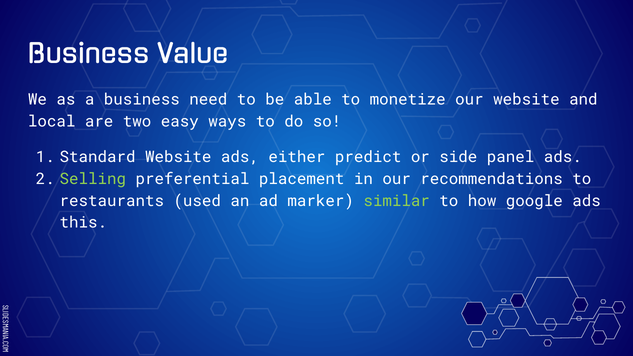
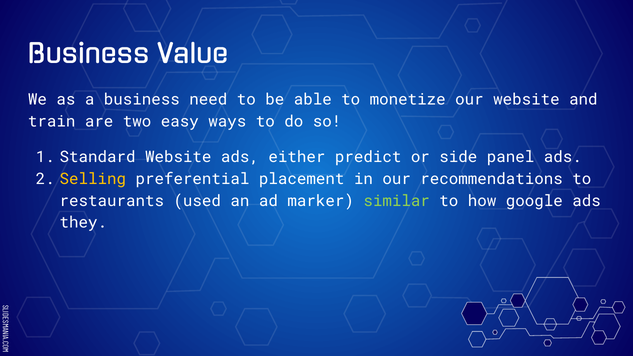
local: local -> train (52, 121)
Selling colour: light green -> yellow (93, 179)
this: this -> they (83, 223)
